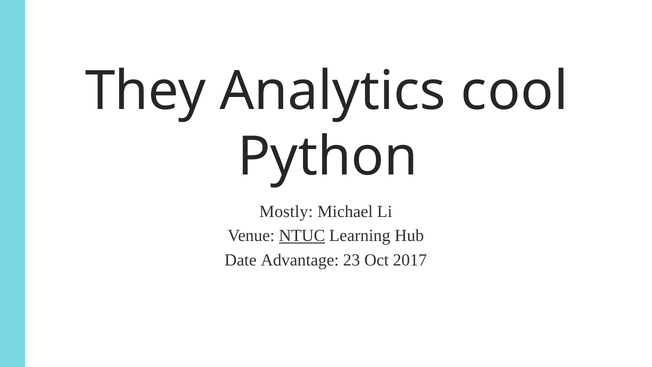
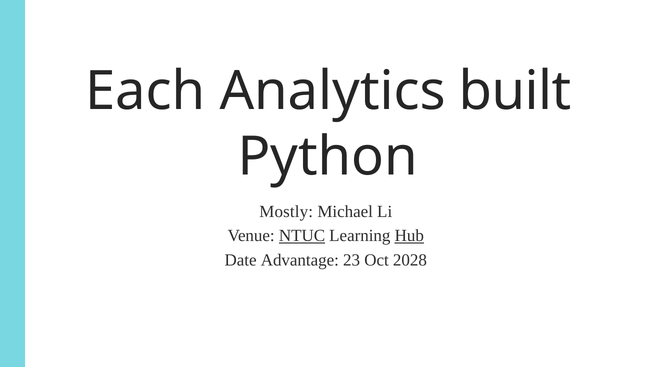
They: They -> Each (145, 91)
cool: cool -> built (515, 91)
Hub underline: none -> present (409, 236)
2017: 2017 -> 2028 (410, 260)
